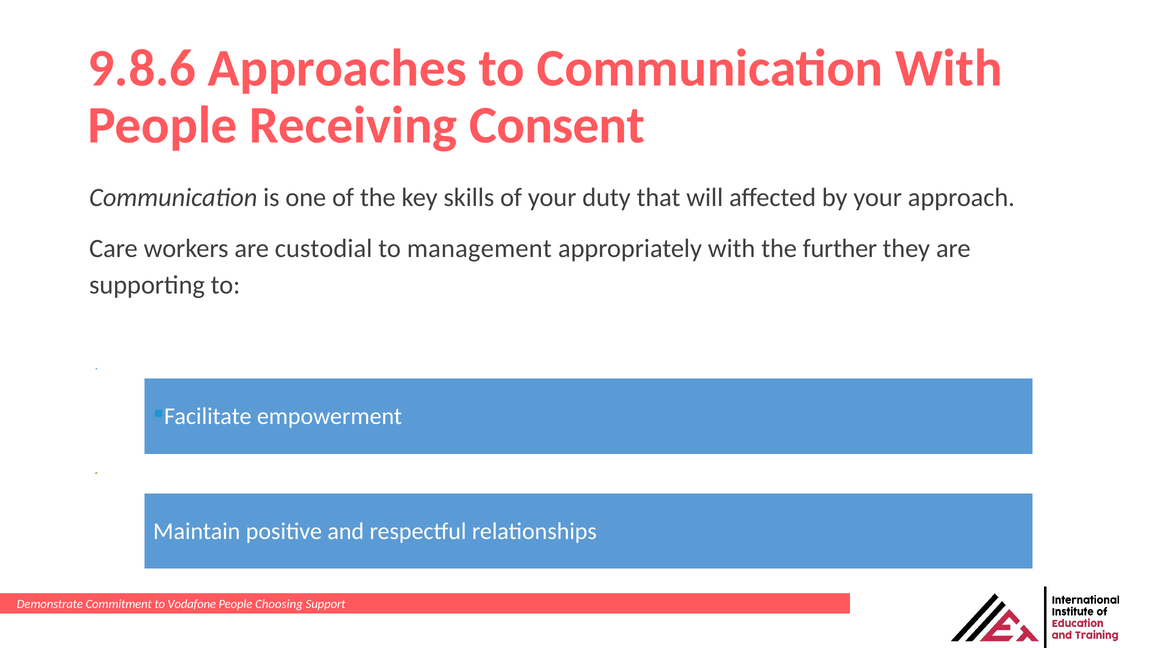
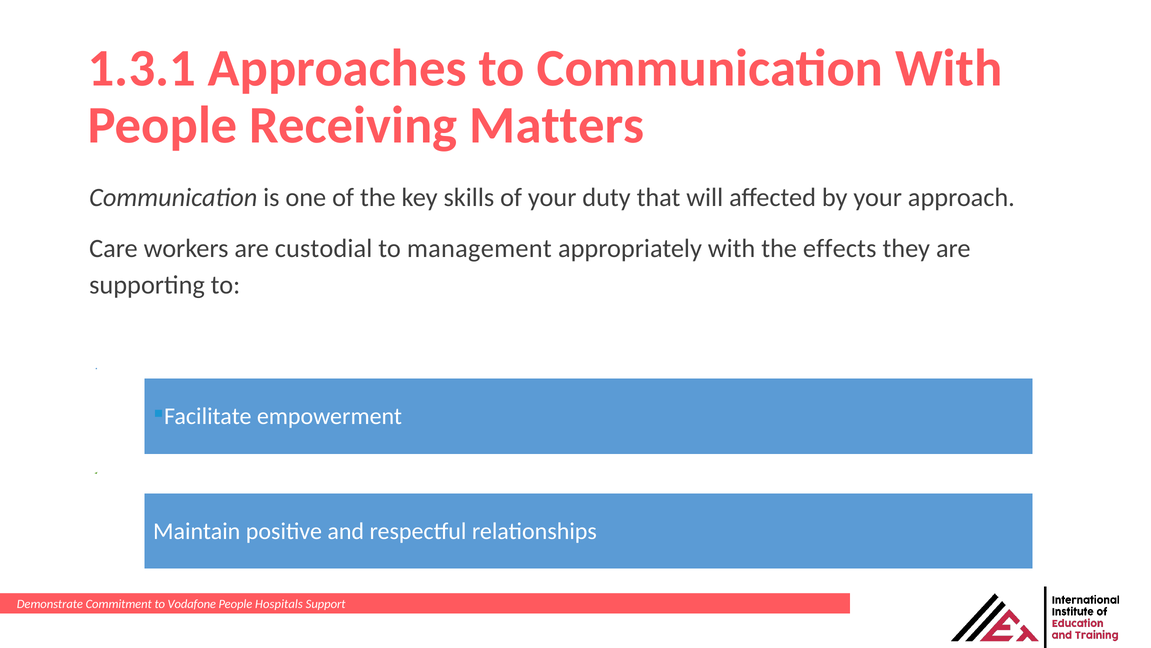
9.8.6: 9.8.6 -> 1.3.1 (142, 68)
Consent: Consent -> Matters (557, 125)
further: further -> effects (840, 248)
Choosing: Choosing -> Hospitals (279, 604)
